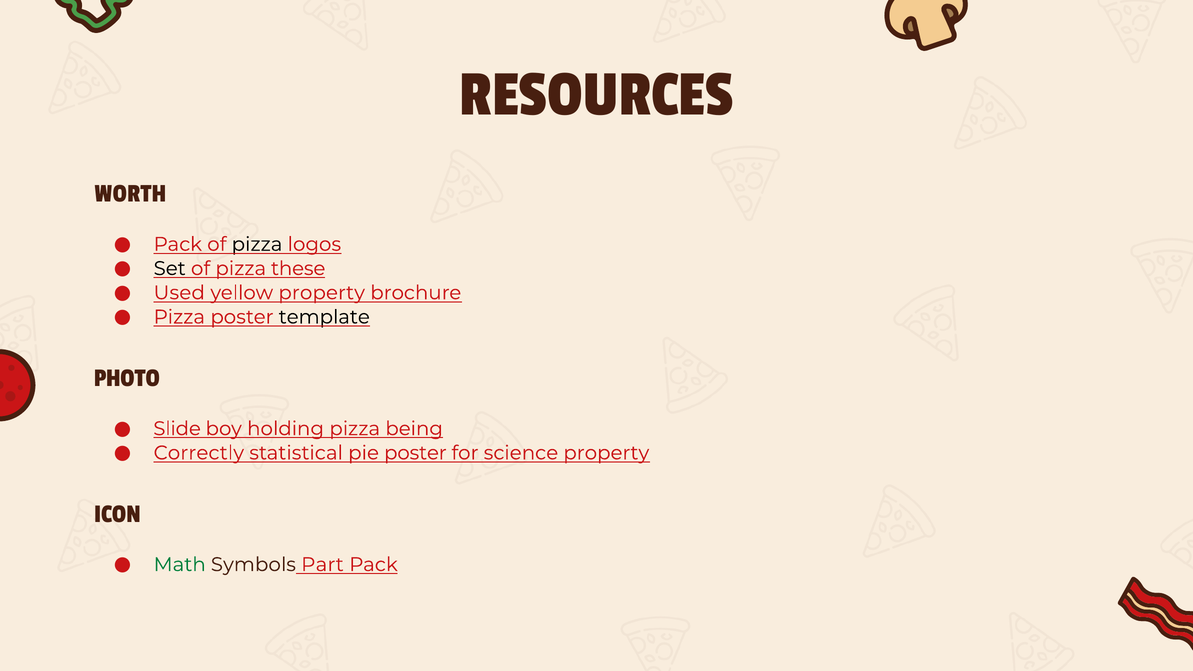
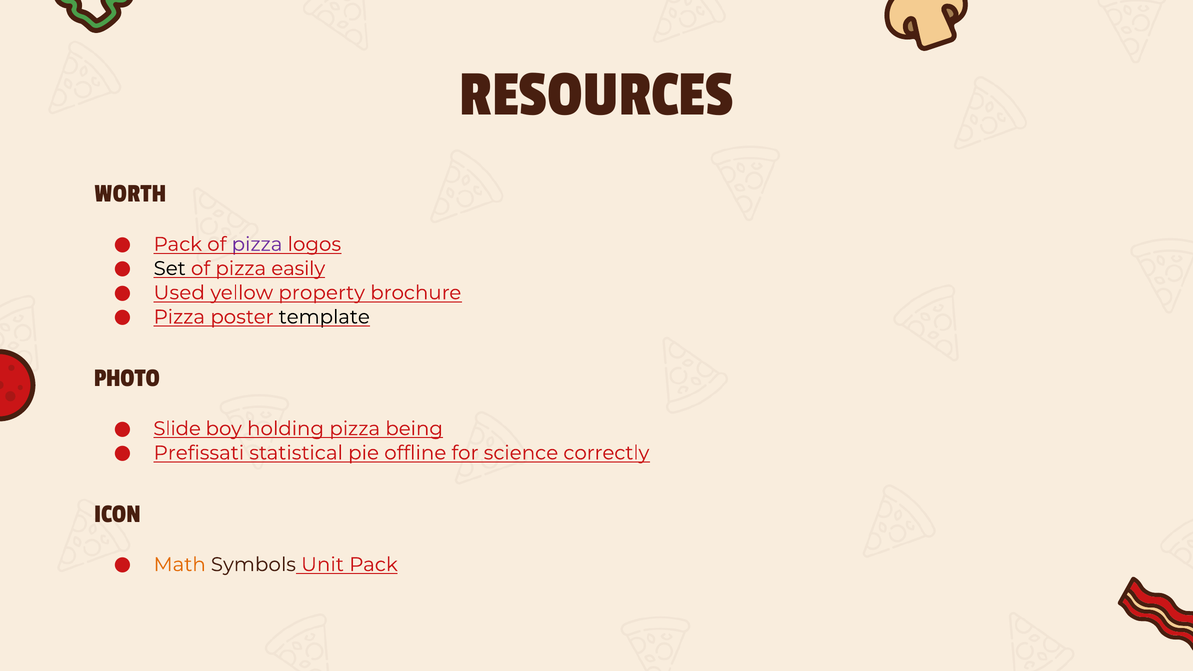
pizza colour: black -> purple (257, 244)
these: these -> easily (298, 269)
Correctly: Correctly -> Prefissati (199, 453)
pie poster: poster -> offline (415, 453)
science property: property -> correctly (606, 453)
Math colour: green -> orange (180, 565)
Part: Part -> Unit (323, 565)
